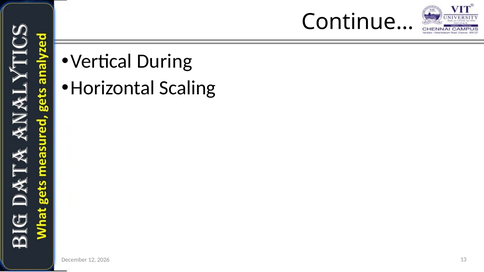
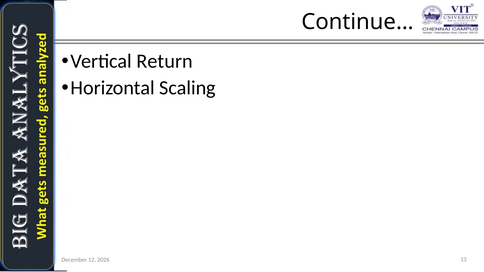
During: During -> Return (165, 61)
